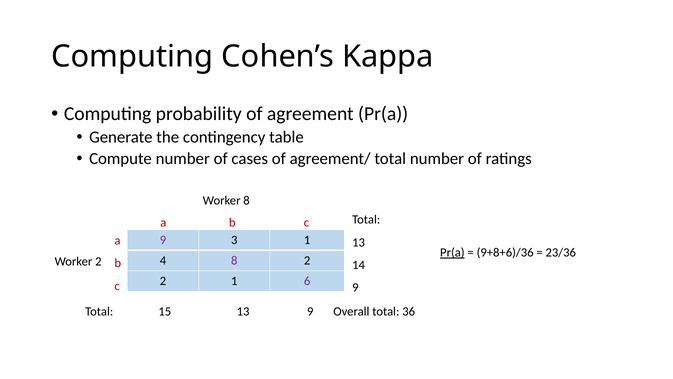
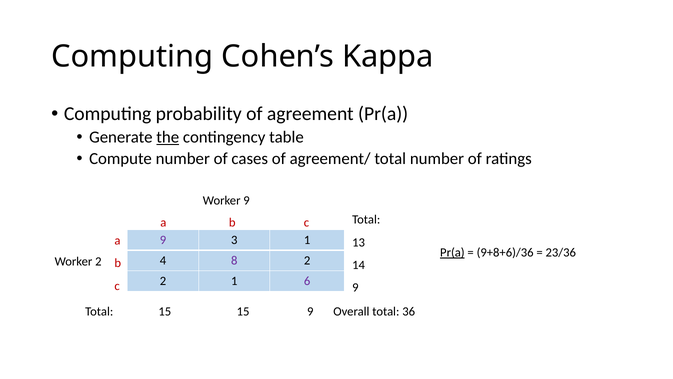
the underline: none -> present (168, 137)
Worker 8: 8 -> 9 (247, 200)
15 13: 13 -> 15 (243, 311)
